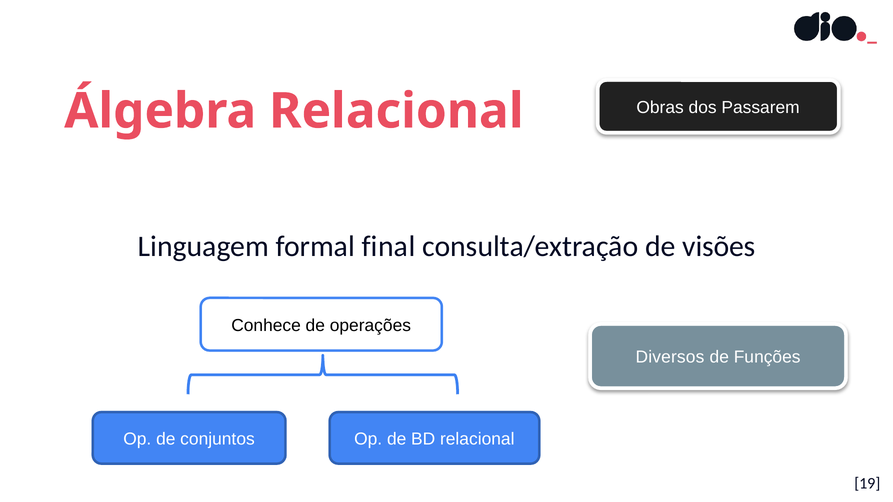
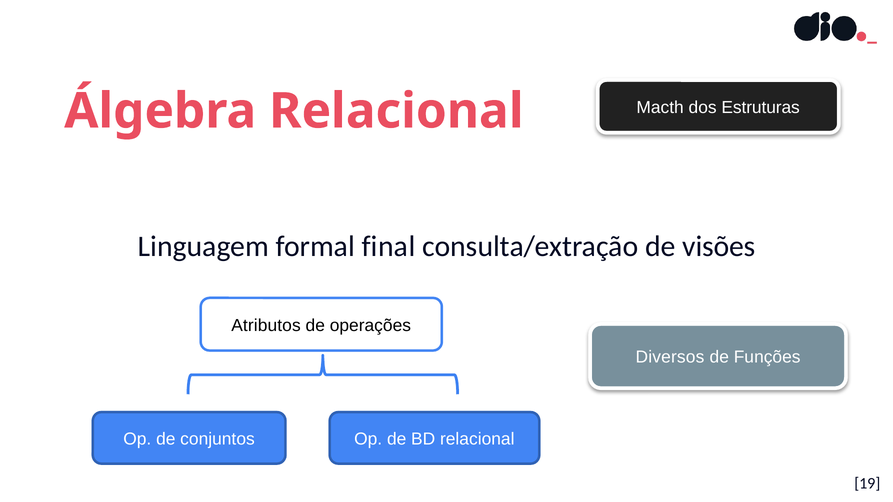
Obras: Obras -> Macth (660, 108)
Passarem: Passarem -> Estruturas (761, 108)
Conhece: Conhece -> Atributos (266, 326)
